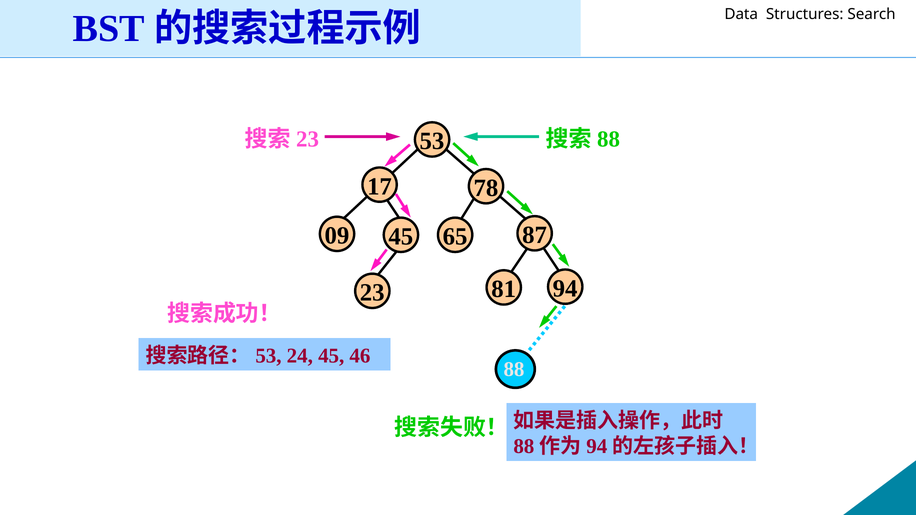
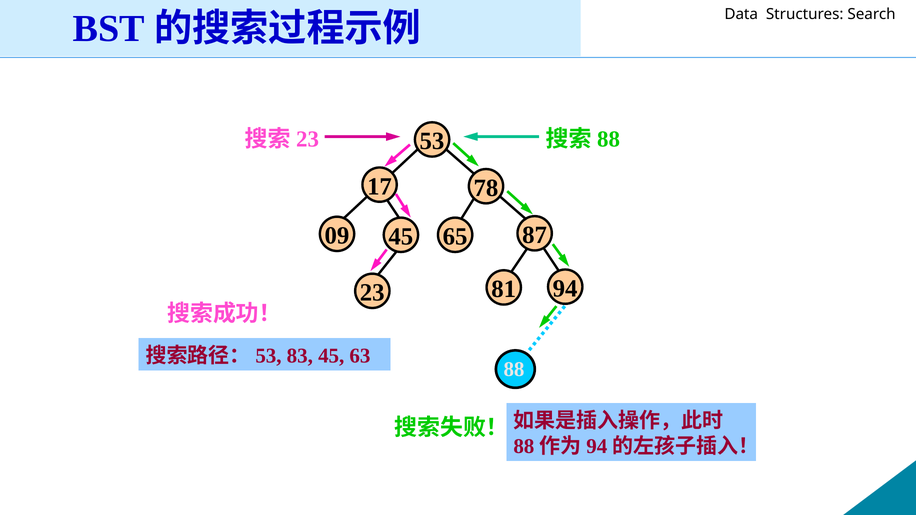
24: 24 -> 83 (300, 356)
46: 46 -> 63 (360, 356)
